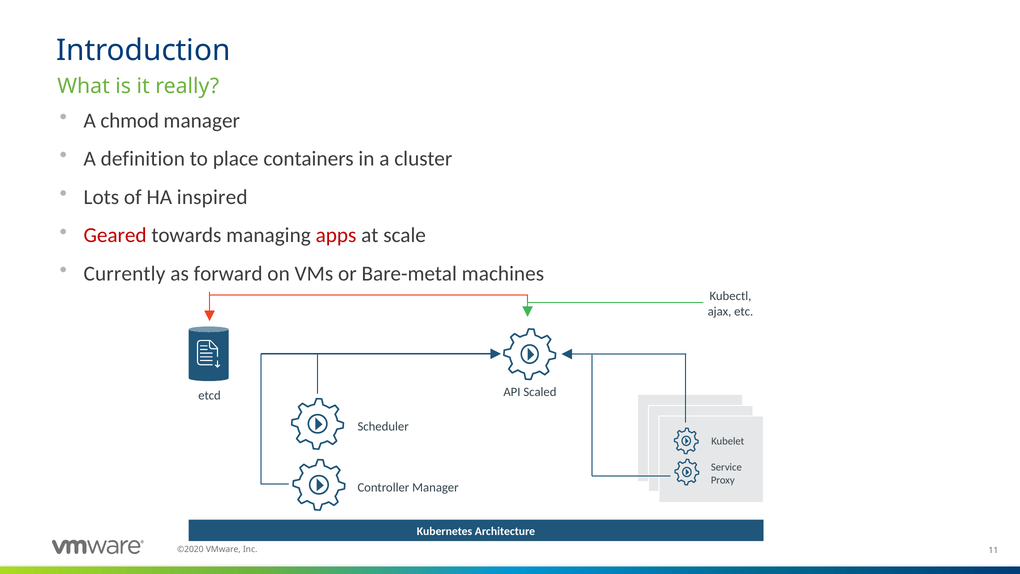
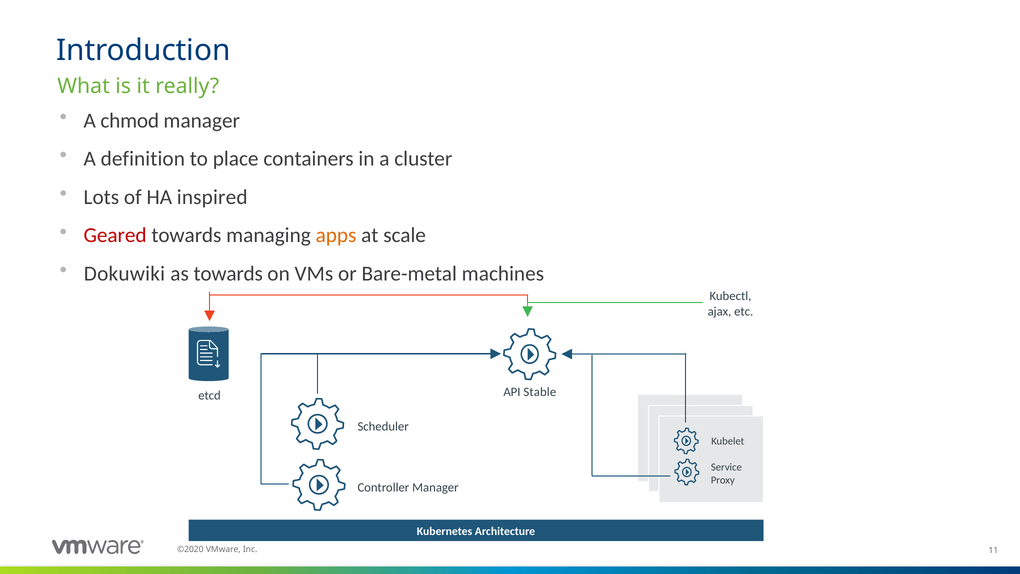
apps colour: red -> orange (336, 235)
Currently: Currently -> Dokuwiki (124, 274)
as forward: forward -> towards (228, 274)
Scaled: Scaled -> Stable (540, 392)
